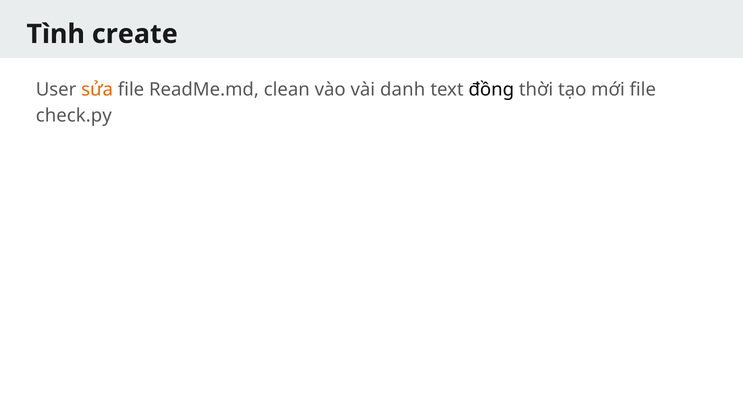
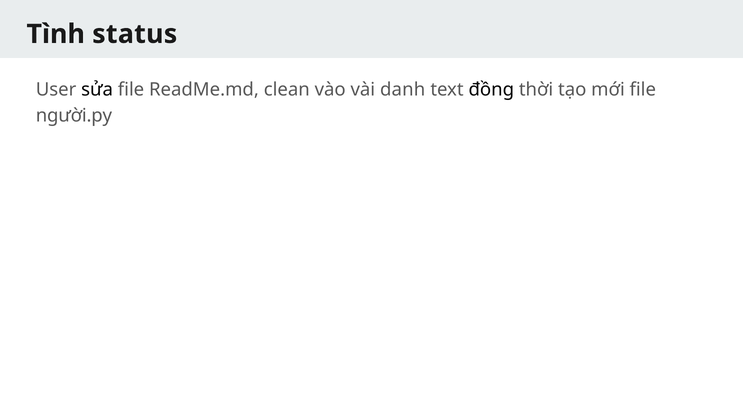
create: create -> status (135, 34)
sửa colour: orange -> black (97, 90)
check.py: check.py -> người.py (74, 115)
